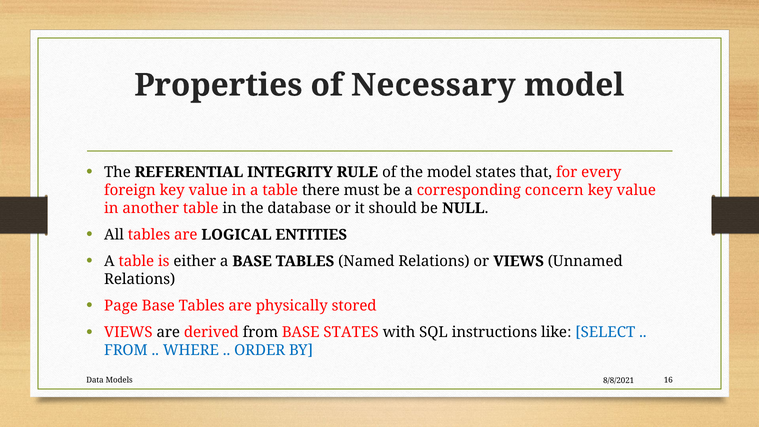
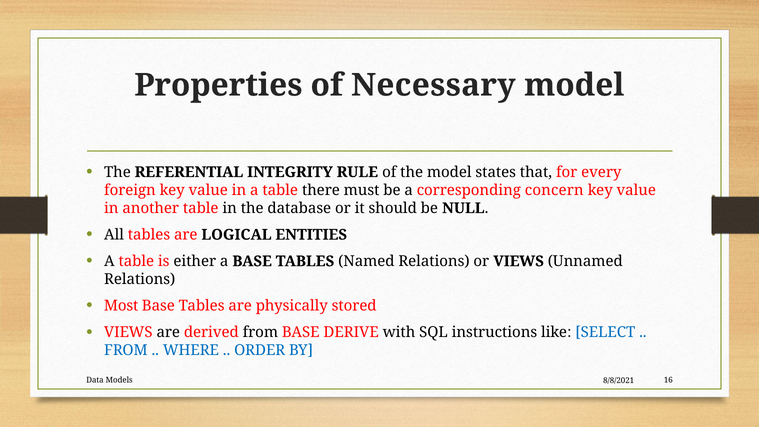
Page: Page -> Most (121, 306)
BASE STATES: STATES -> DERIVE (351, 332)
